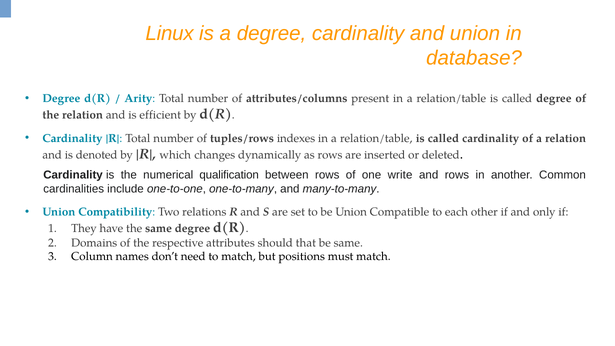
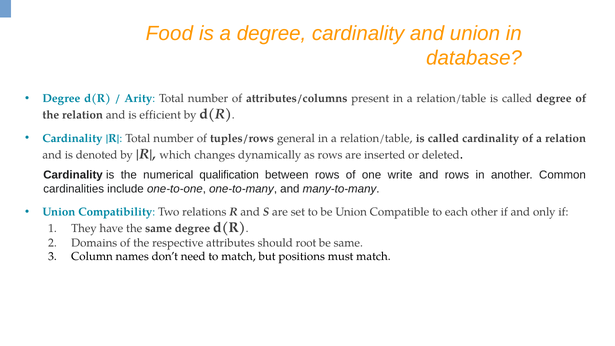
Linux: Linux -> Food (169, 33)
indexes: indexes -> general (296, 138)
that: that -> root (306, 243)
